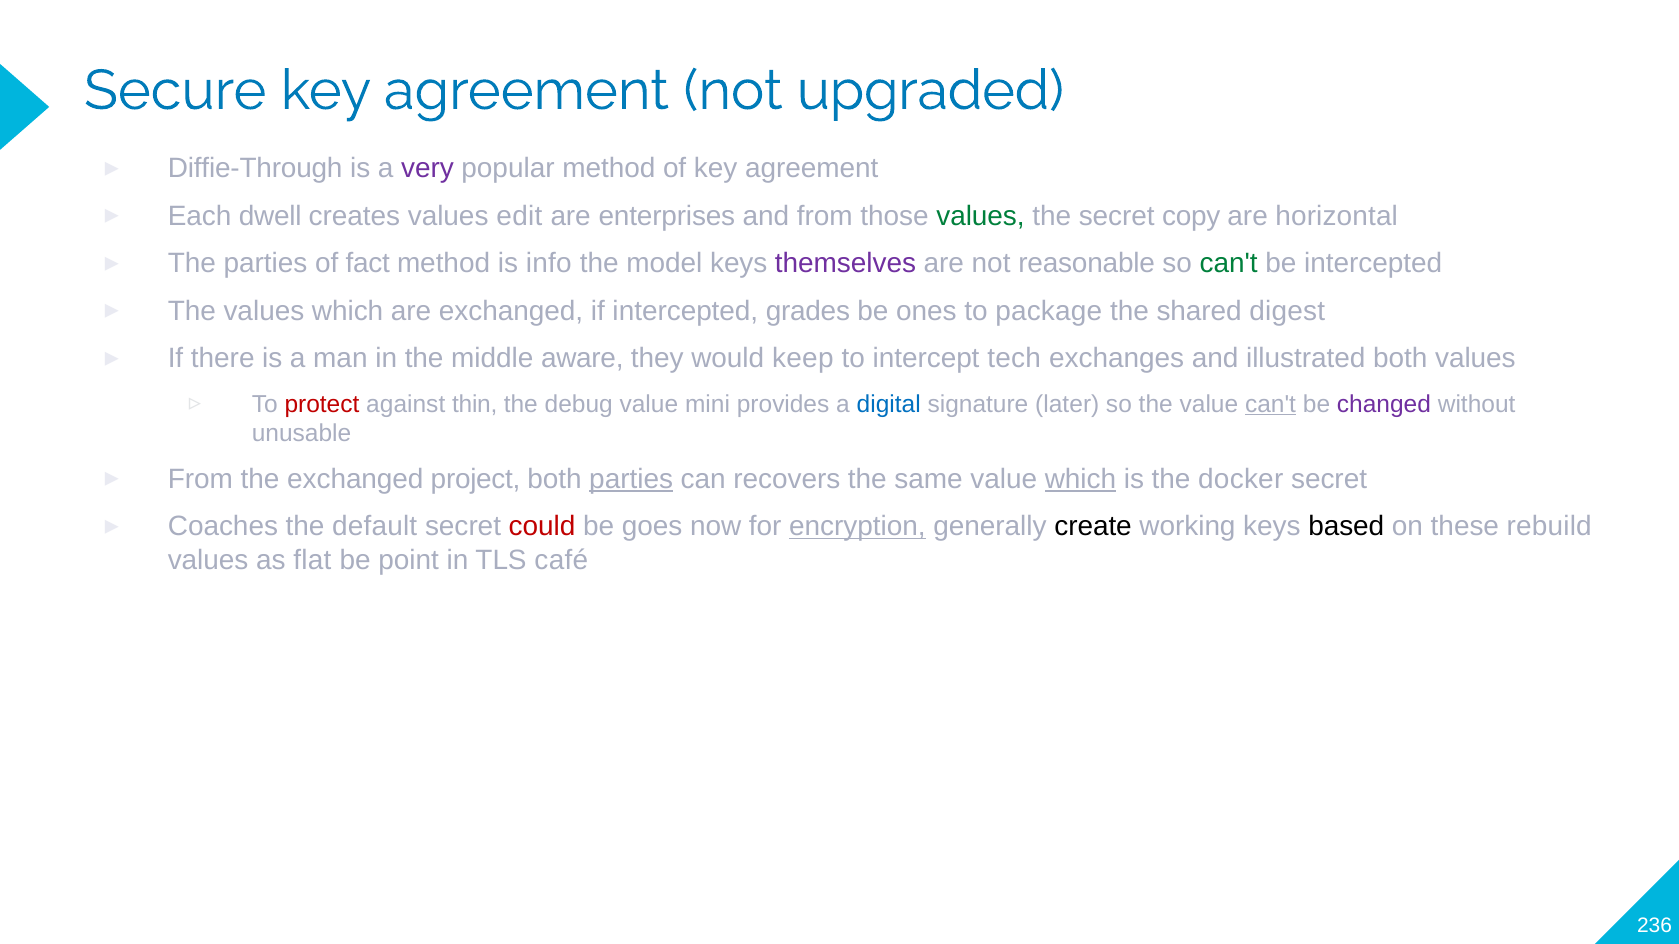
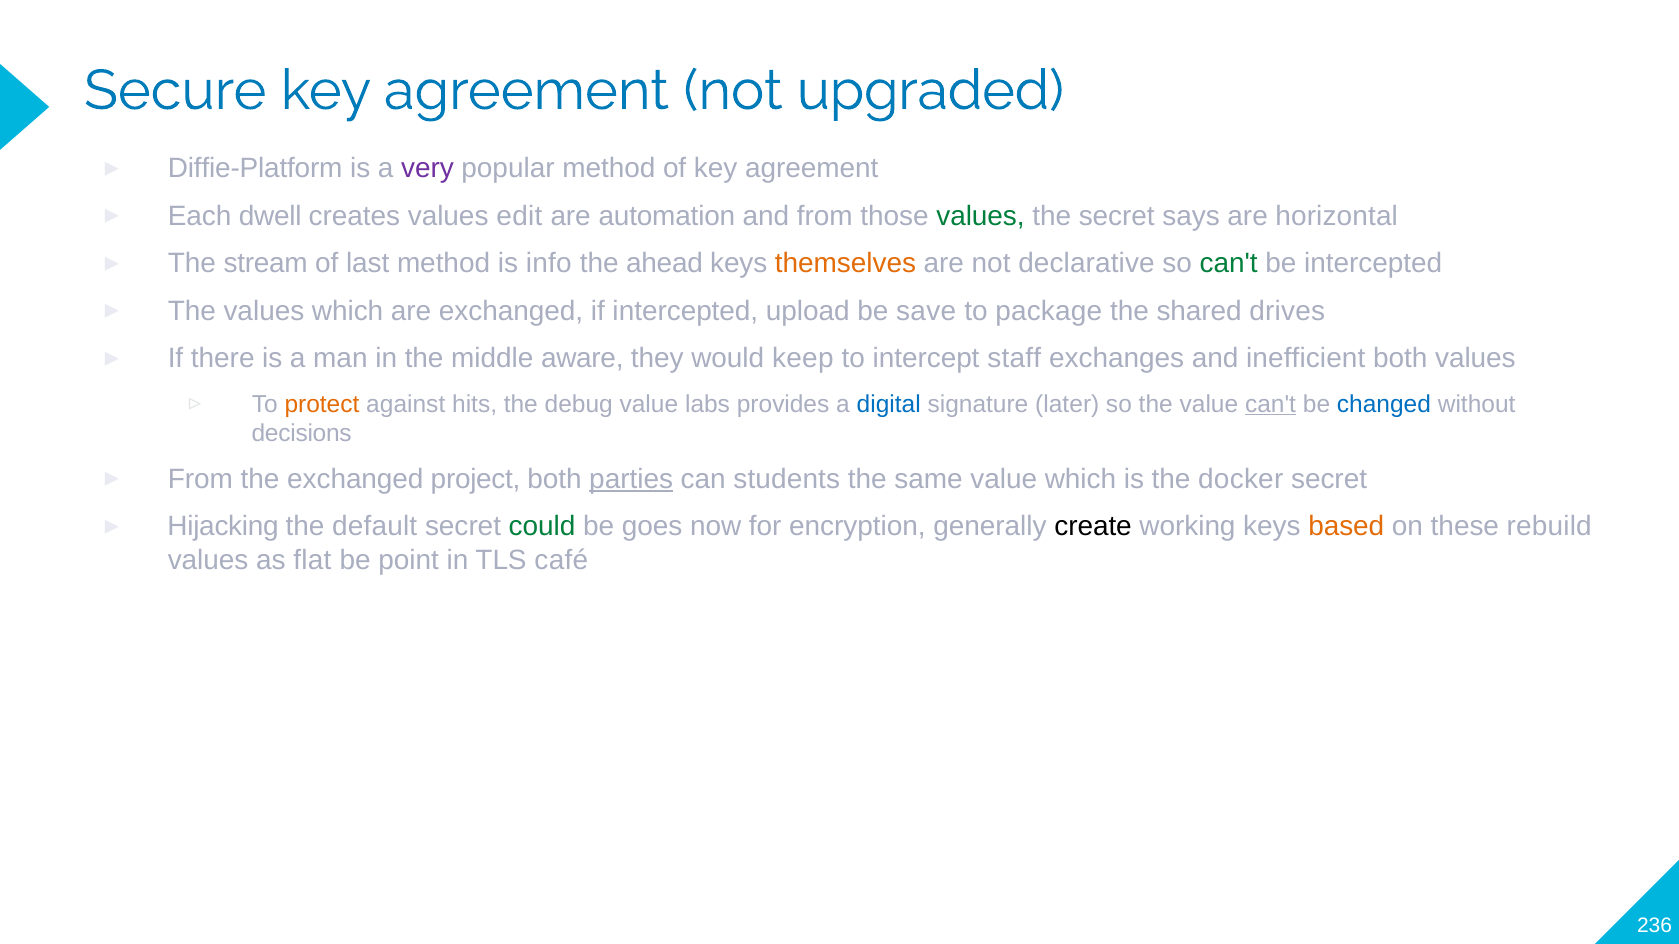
Diffie-Through: Diffie-Through -> Diffie-Platform (255, 169)
enterprises: enterprises -> automation (667, 216)
copy: copy -> says (1191, 216)
The parties: parties -> stream (266, 264)
fact: fact -> last (368, 264)
model: model -> ahead (665, 264)
themselves colour: purple -> orange (846, 264)
reasonable: reasonable -> declarative (1086, 264)
grades: grades -> upload (808, 311)
ones: ones -> save (926, 311)
digest: digest -> drives (1287, 311)
tech: tech -> staff (1014, 359)
illustrated: illustrated -> inefficient (1306, 359)
protect colour: red -> orange (322, 404)
thin: thin -> hits (475, 404)
mini: mini -> labs (708, 404)
changed colour: purple -> blue (1384, 404)
unusable: unusable -> decisions (302, 434)
recovers: recovers -> students (787, 479)
which underline: present -> none (1080, 479)
Coaches: Coaches -> Hijacking (223, 527)
could colour: red -> green (542, 527)
encryption underline: present -> none (857, 527)
based colour: black -> orange (1346, 527)
